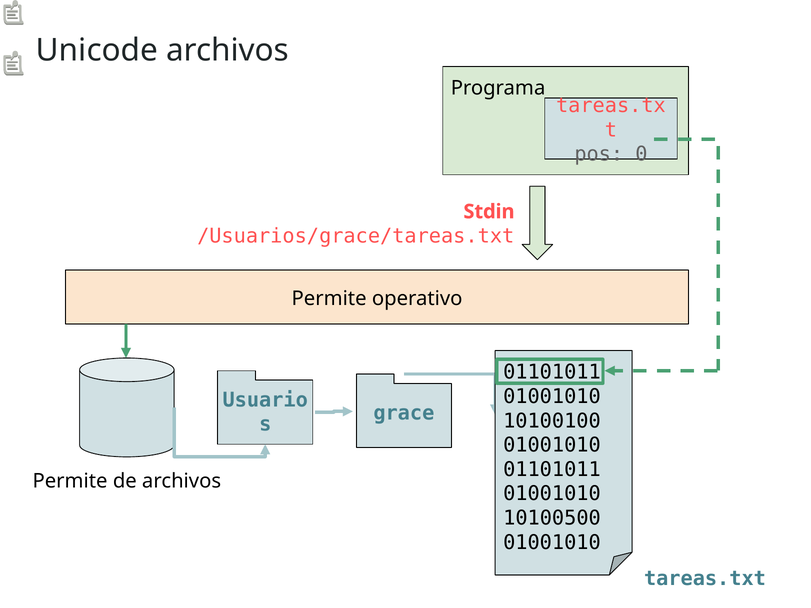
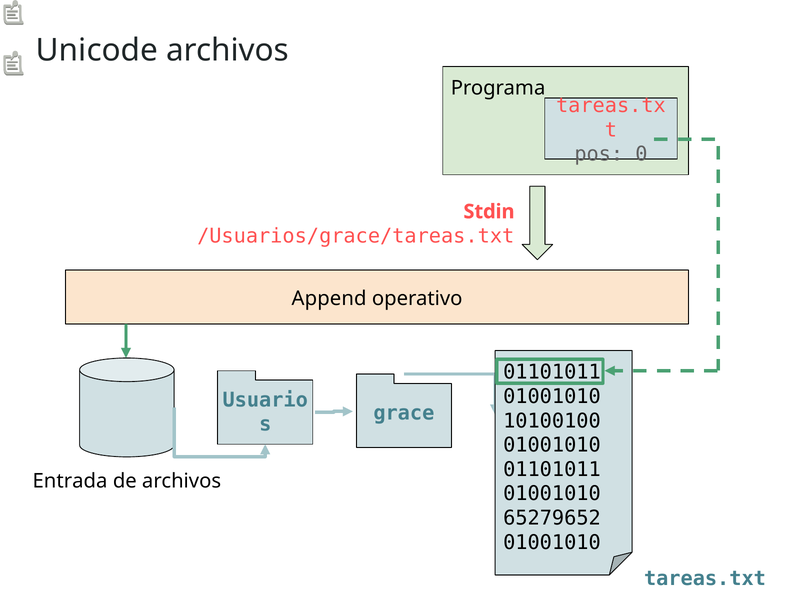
Permite: Permite -> Append (329, 298)
Permite: Permite -> Entrada (70, 481)
10100500: 10100500 -> 65279652 (552, 518)
